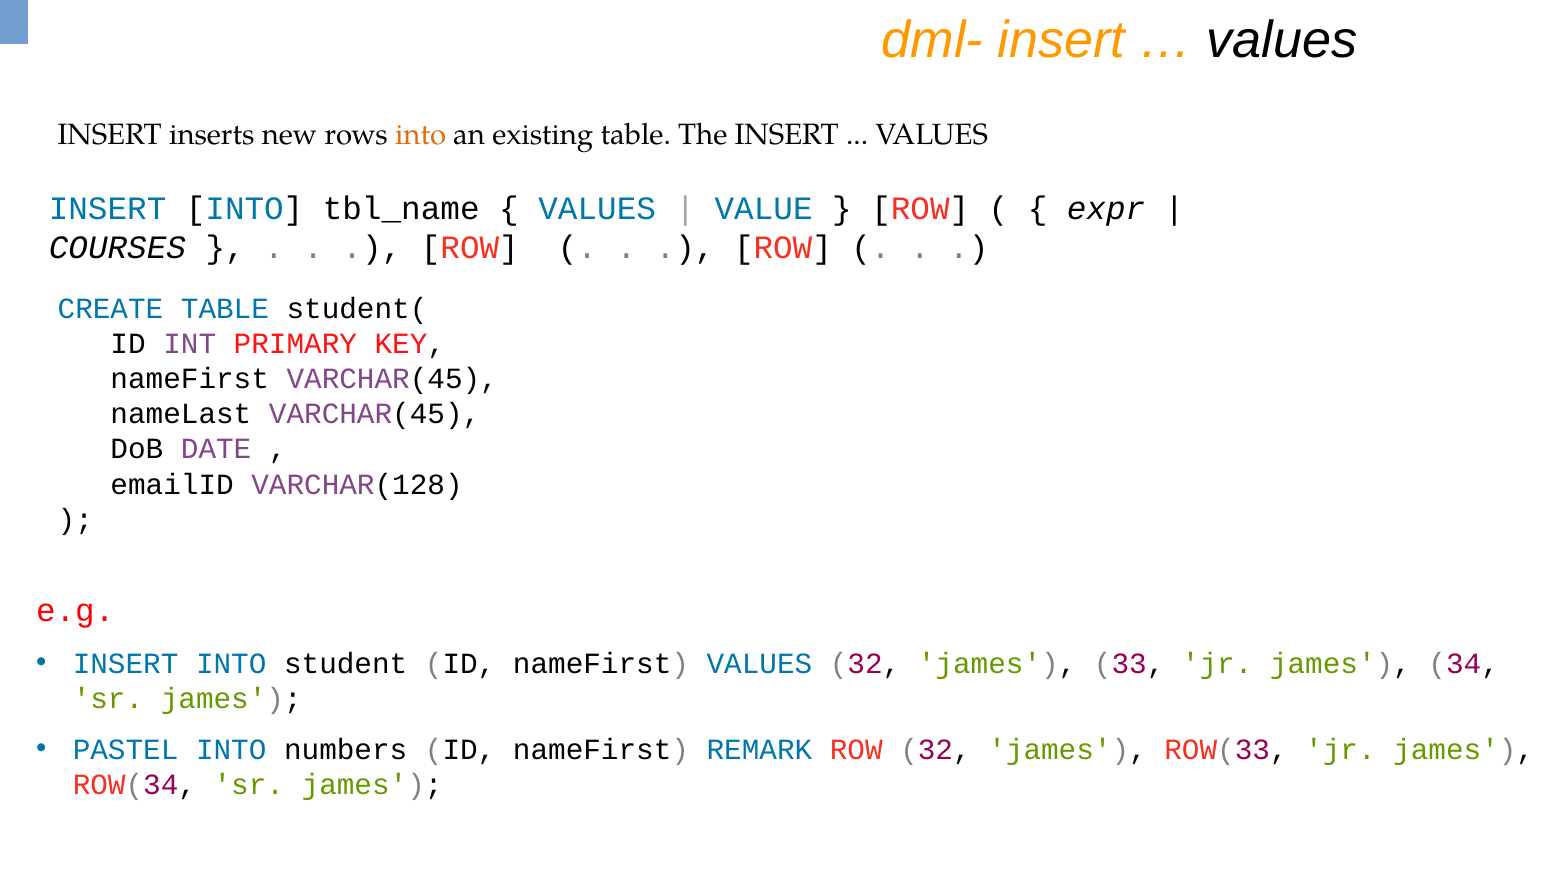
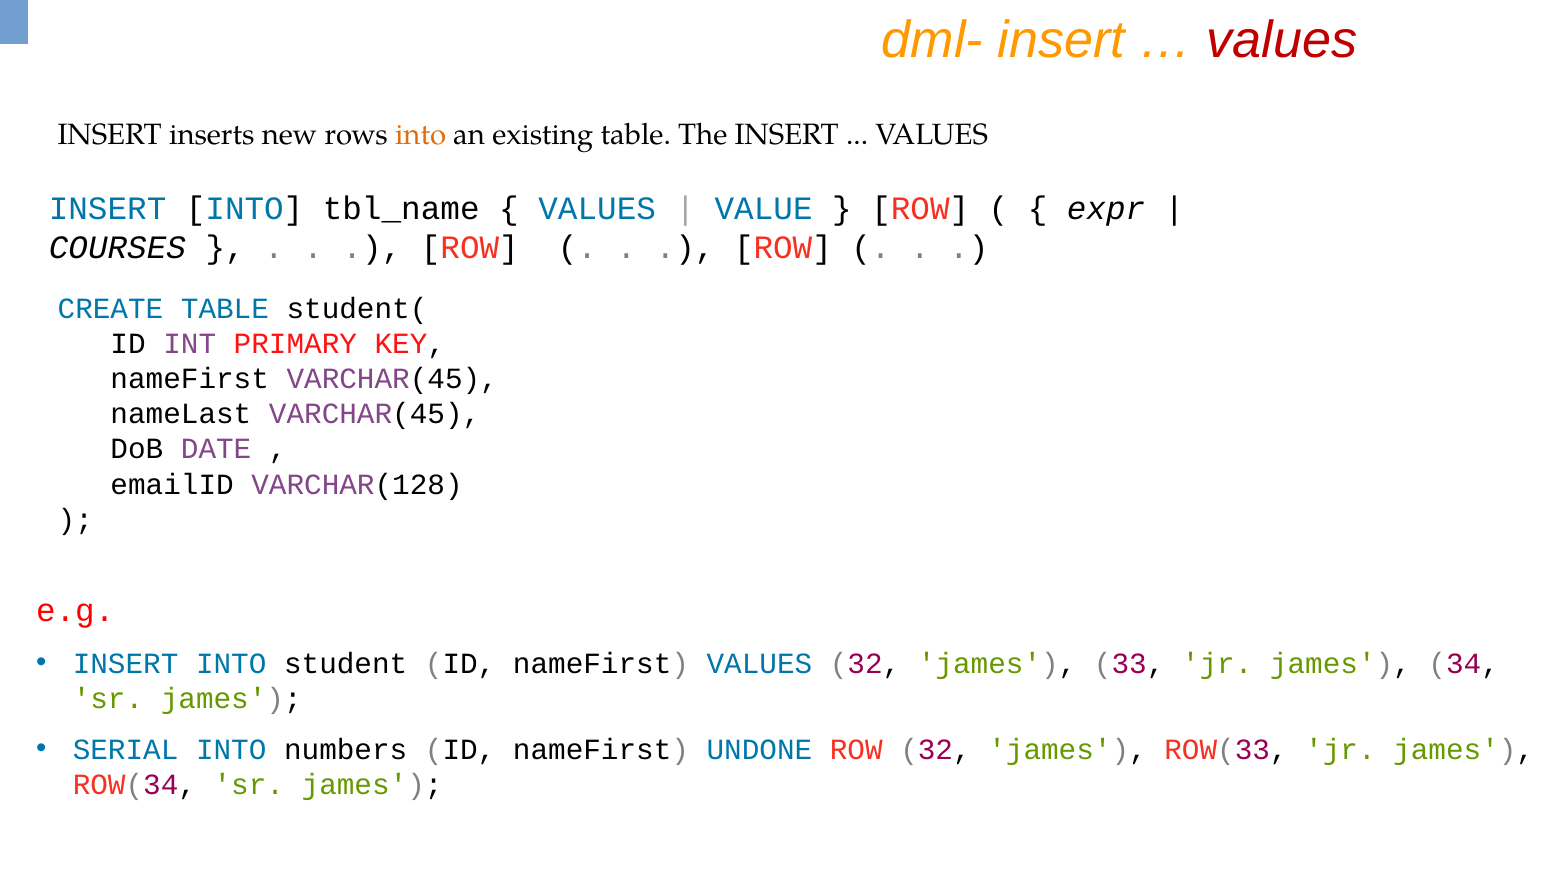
values colour: black -> red (1282, 41)
PASTEL: PASTEL -> SERIAL (126, 750)
REMARK: REMARK -> UNDONE (759, 750)
